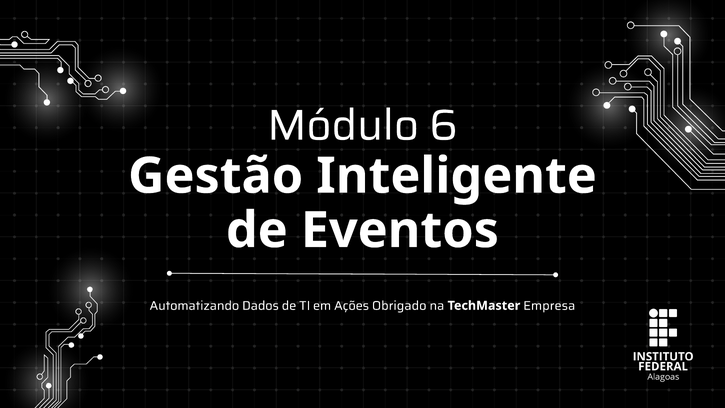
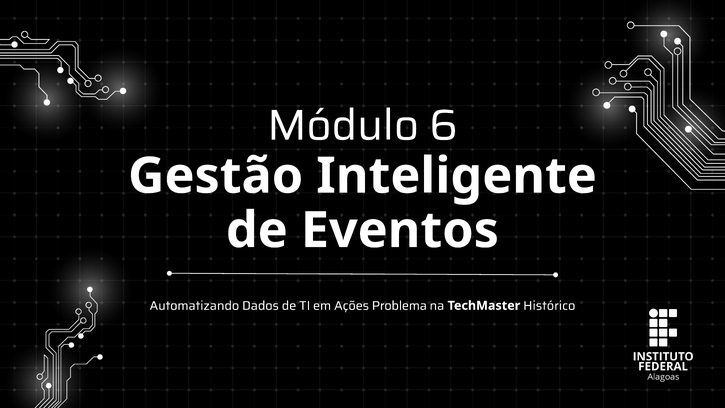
Obrigado: Obrigado -> Problema (399, 306)
Empresa: Empresa -> Histórico (549, 306)
